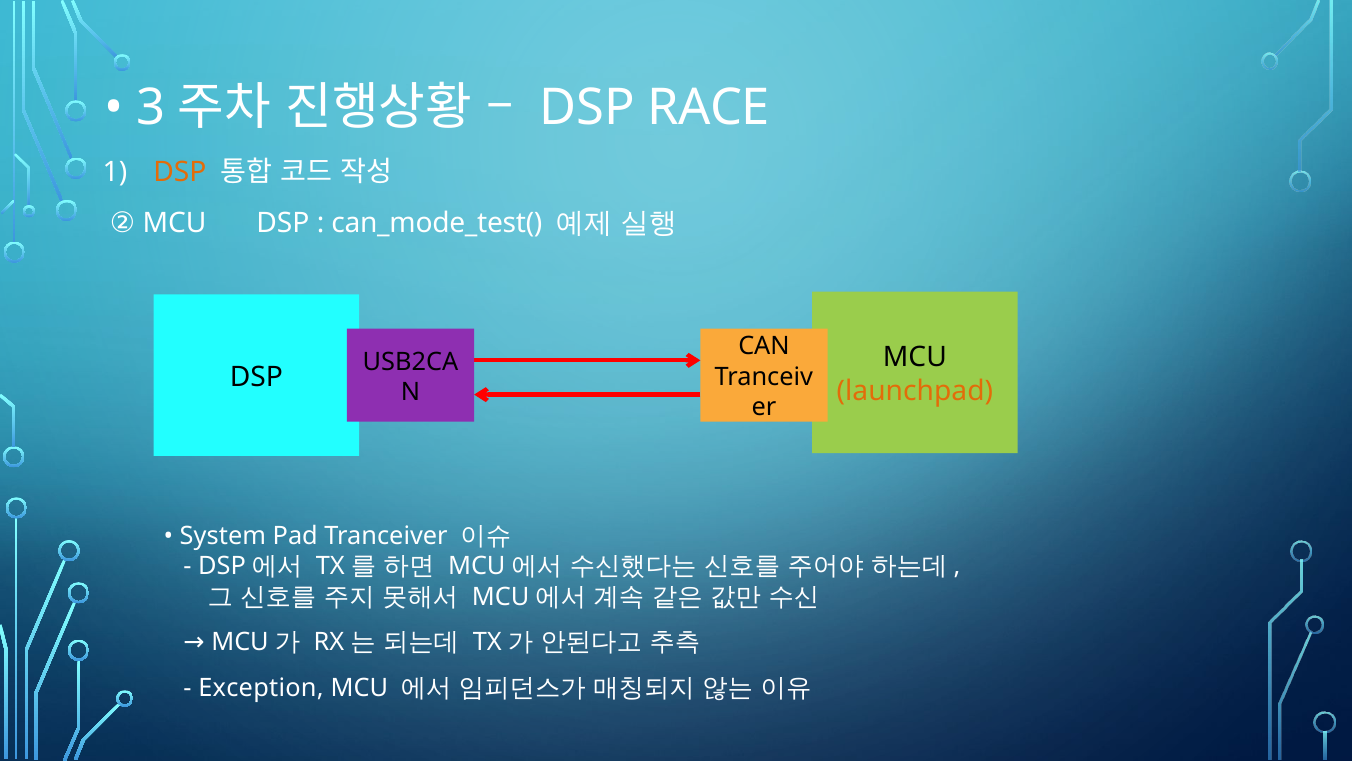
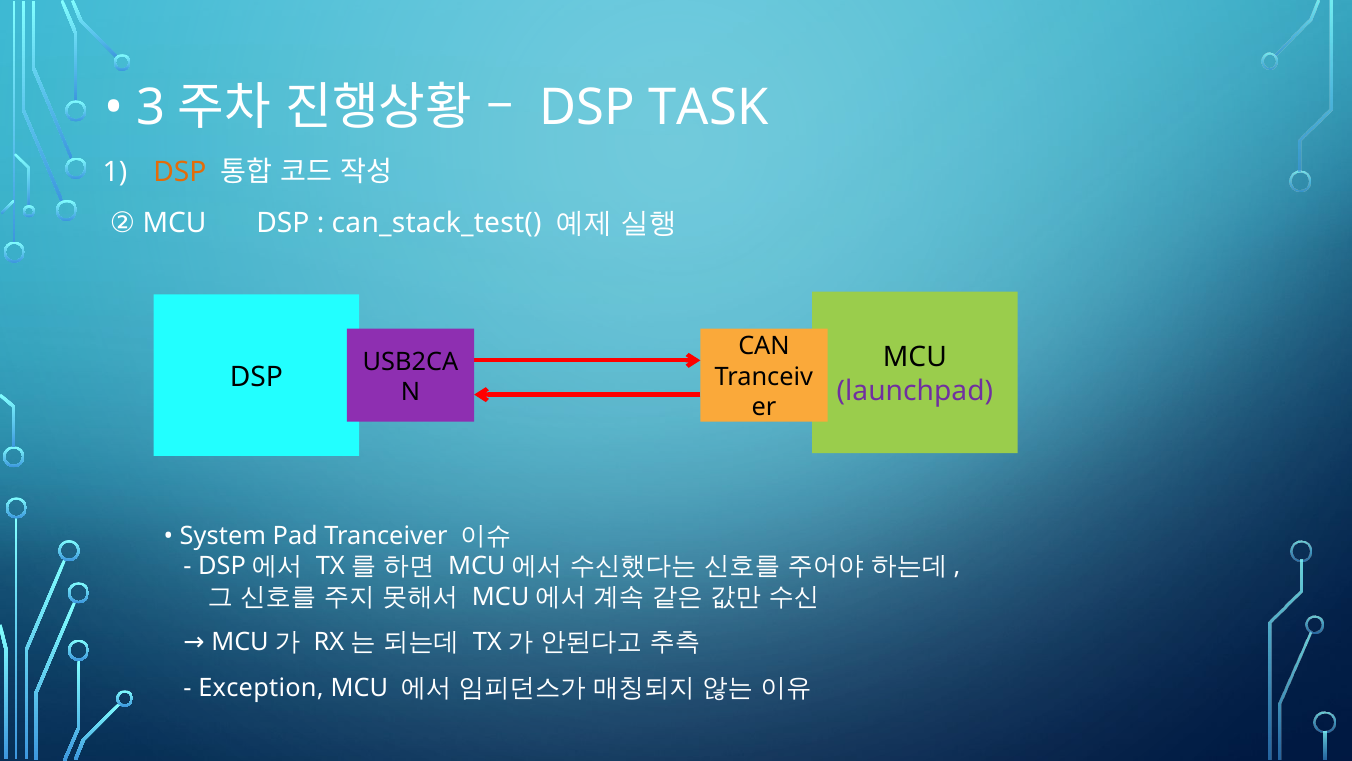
RACE: RACE -> TASK (708, 108)
can_mode_test(: can_mode_test( -> can_stack_test( (437, 223)
launchpad colour: orange -> purple (915, 391)
